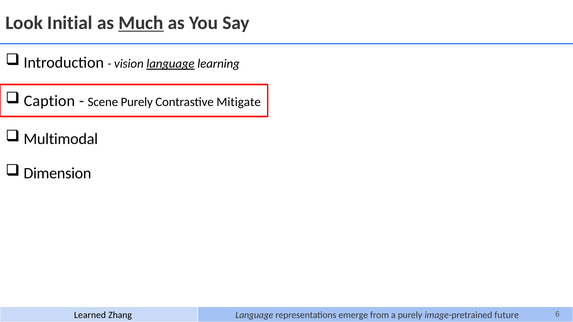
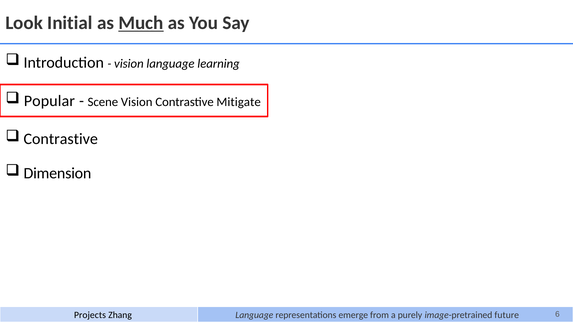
language underline: present -> none (170, 64)
Caption: Caption -> Popular (49, 101)
Scene Purely: Purely -> Vision (137, 102)
Multimodal: Multimodal -> Contrastive (61, 139)
Learned: Learned -> Projects (90, 315)
